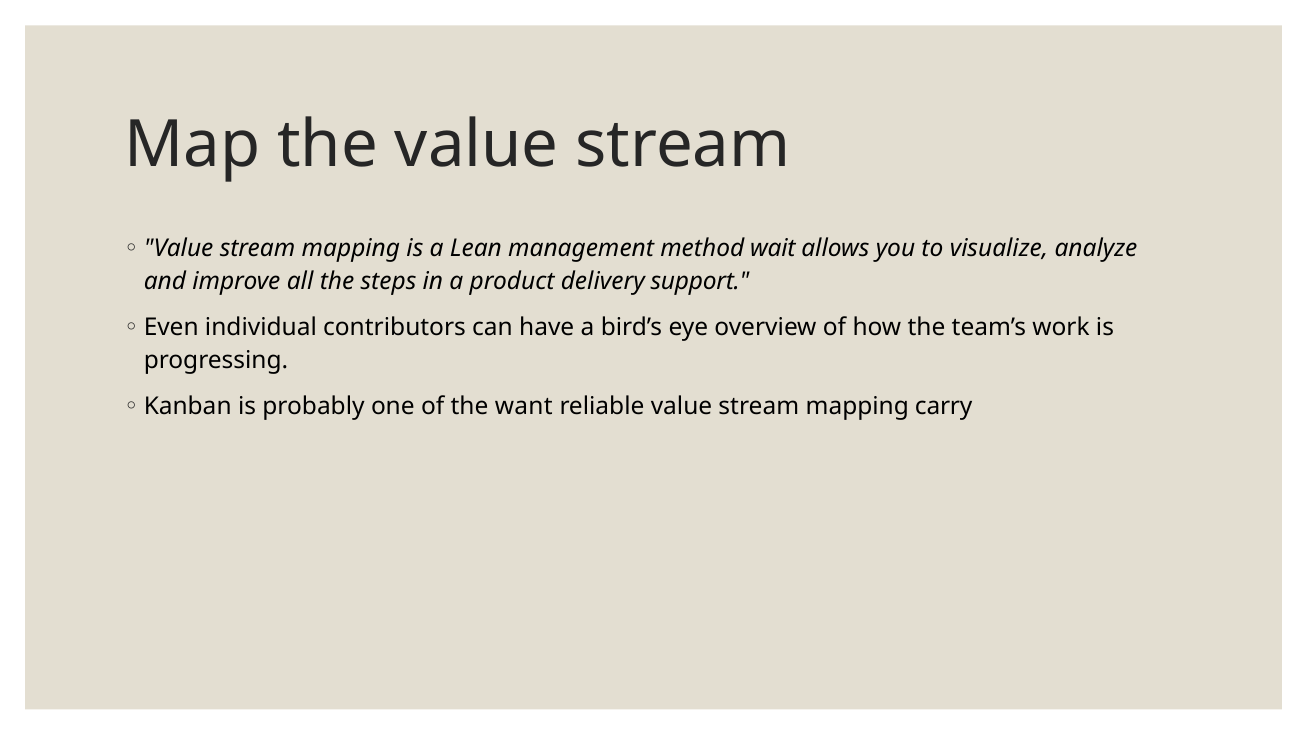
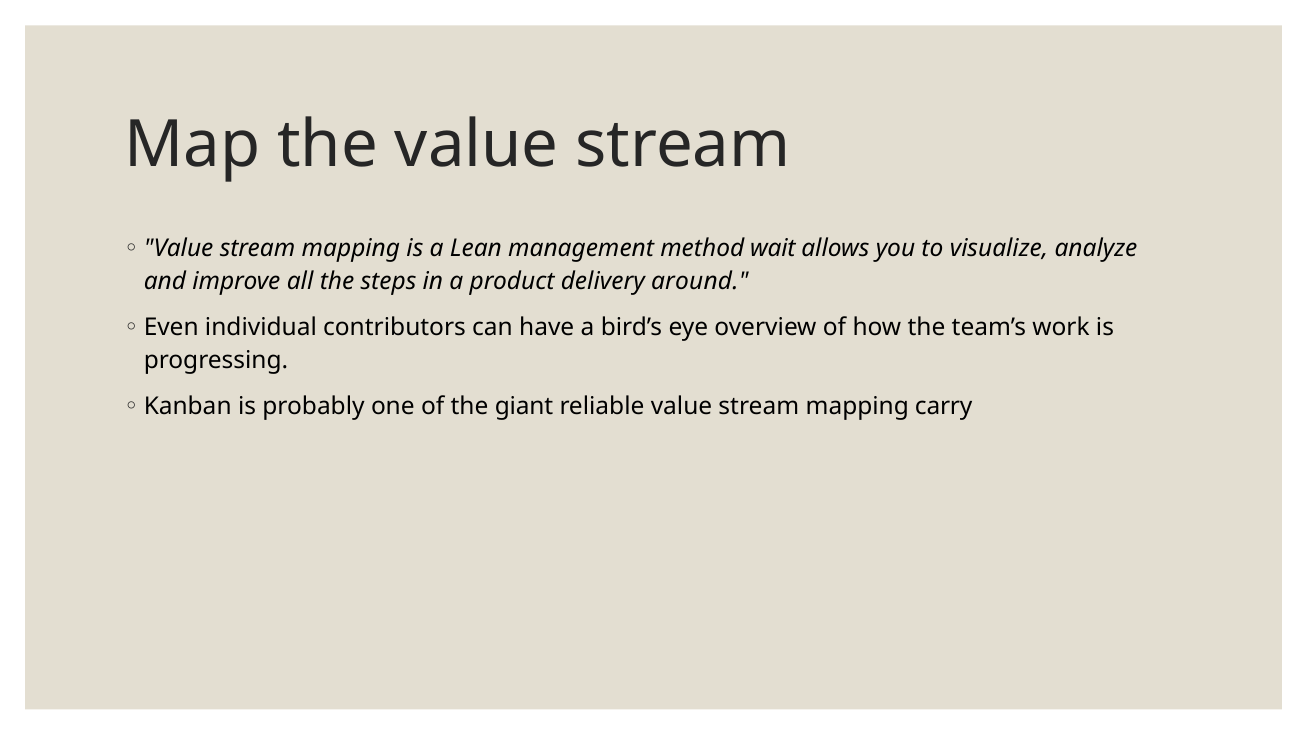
support: support -> around (700, 282)
want: want -> giant (524, 406)
